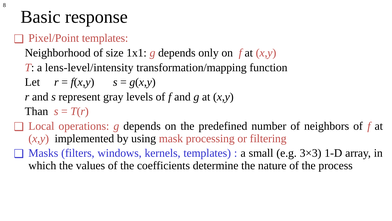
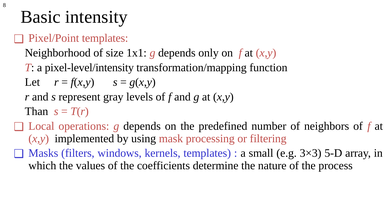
response: response -> intensity (96, 17)
lens-level/intensity: lens-level/intensity -> pixel-level/intensity (89, 67)
1-D: 1-D -> 5-D (333, 153)
